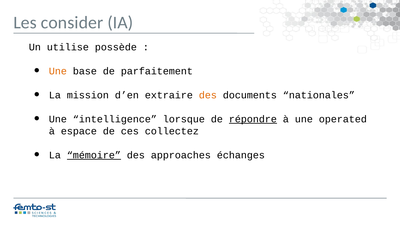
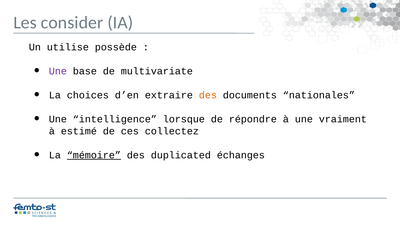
Une colour: orange -> purple (58, 71)
parfaitement: parfaitement -> multivariate (157, 71)
mission: mission -> choices (88, 95)
répondre underline: present -> none (253, 119)
operated: operated -> vraiment (343, 119)
espace: espace -> estimé (79, 131)
approaches: approaches -> duplicated (181, 155)
